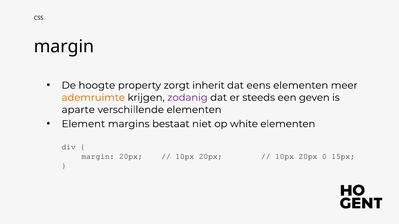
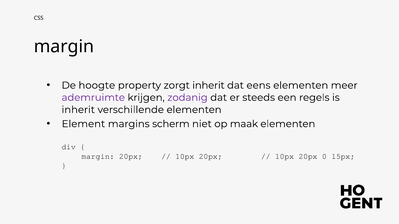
ademruimte colour: orange -> purple (93, 98)
geven: geven -> regels (314, 98)
aparte: aparte -> inherit (78, 110)
bestaat: bestaat -> scherm (171, 124)
white: white -> maak (244, 124)
